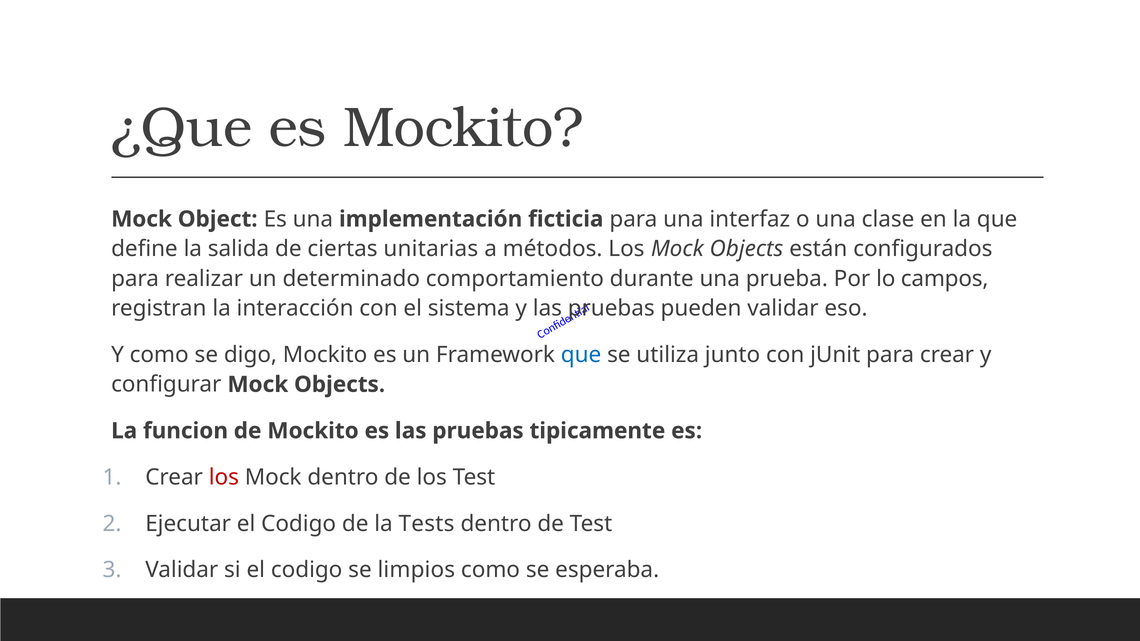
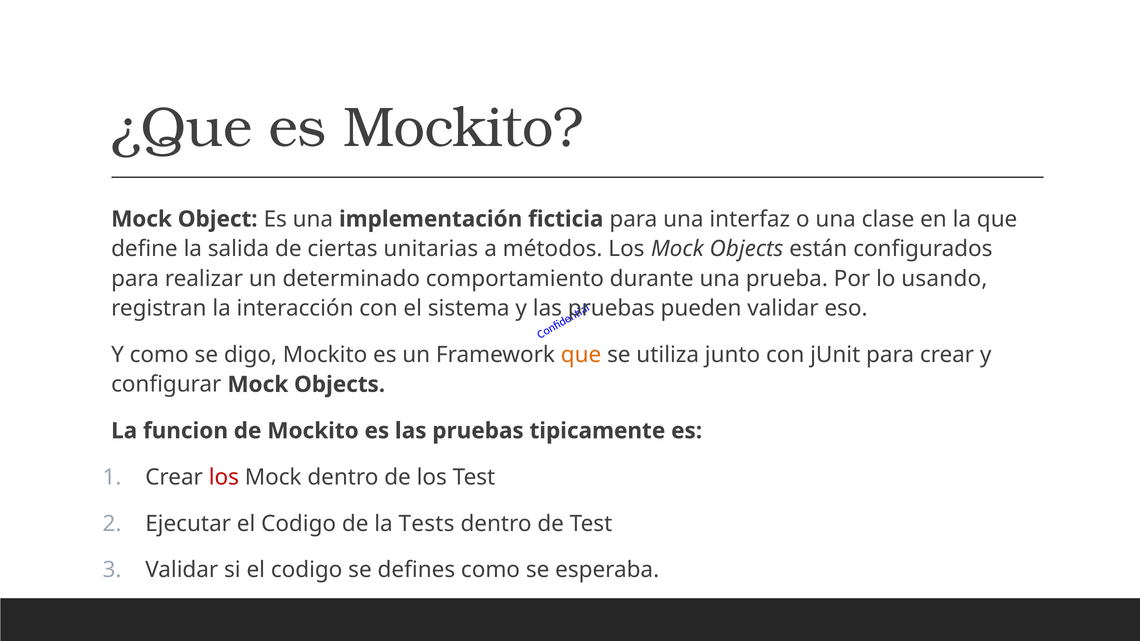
campos: campos -> usando (944, 279)
que colour: blue -> orange (581, 355)
limpios: limpios -> defines (416, 570)
